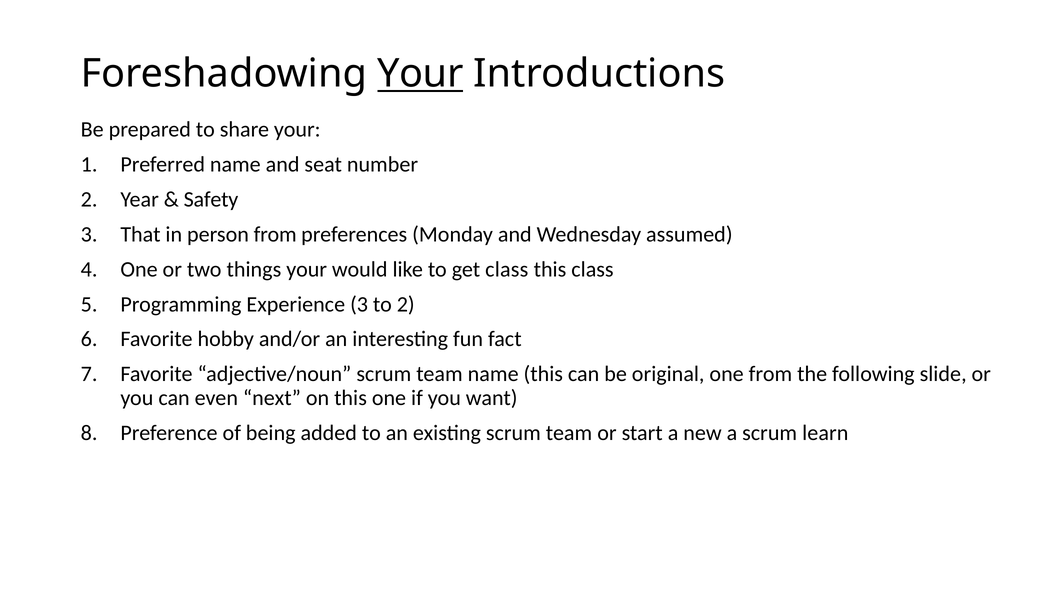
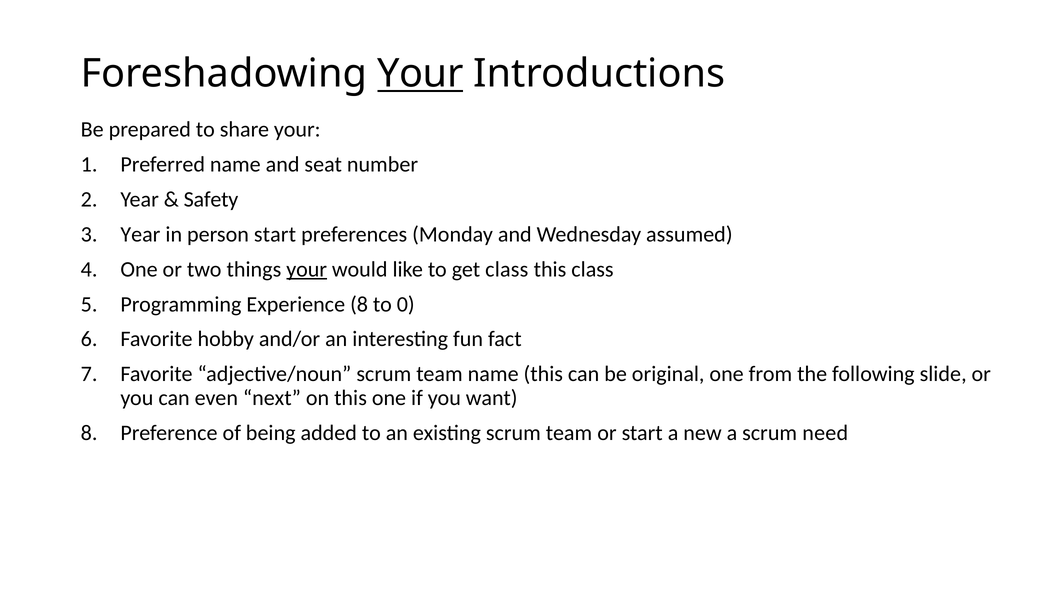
That: That -> Year (140, 234)
person from: from -> start (275, 234)
your underline: none -> present (307, 269)
Experience 3: 3 -> 8 (359, 304)
to 2: 2 -> 0 (406, 304)
learn: learn -> need (825, 433)
